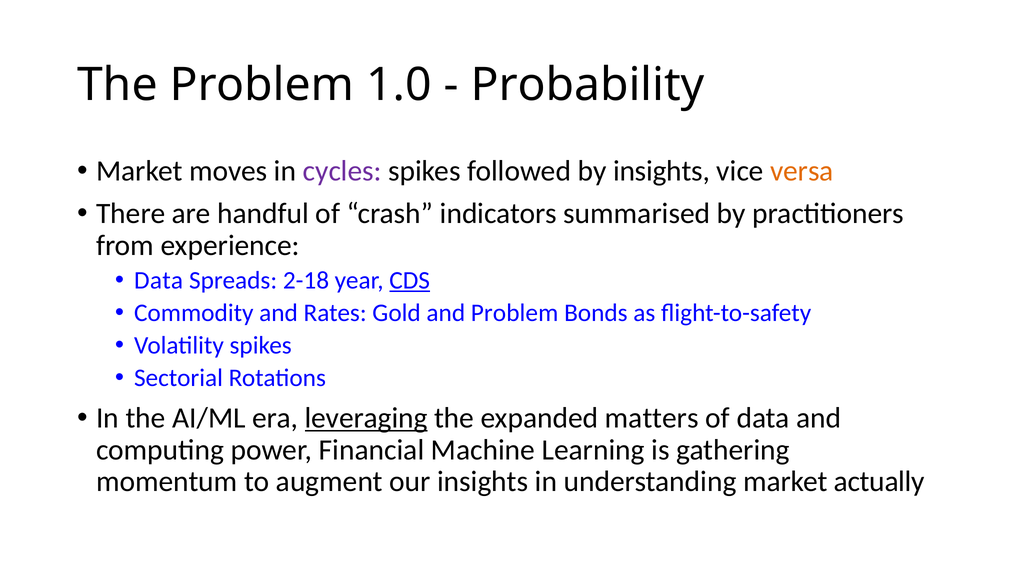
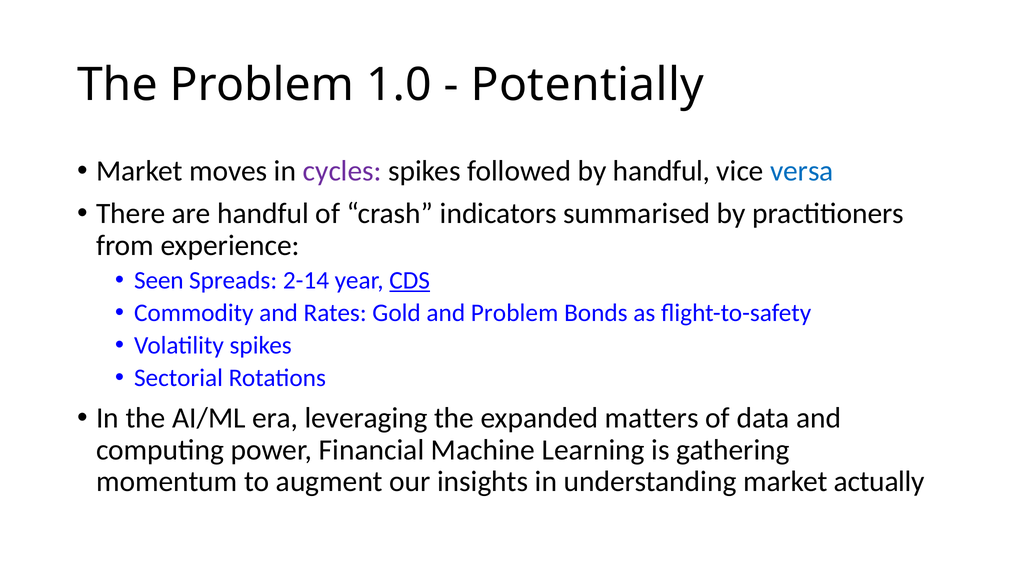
Probability: Probability -> Potentially (587, 85)
by insights: insights -> handful (662, 171)
versa colour: orange -> blue (802, 171)
Data: Data -> Seen (159, 280)
2-18: 2-18 -> 2-14 (306, 280)
leveraging underline: present -> none (366, 418)
